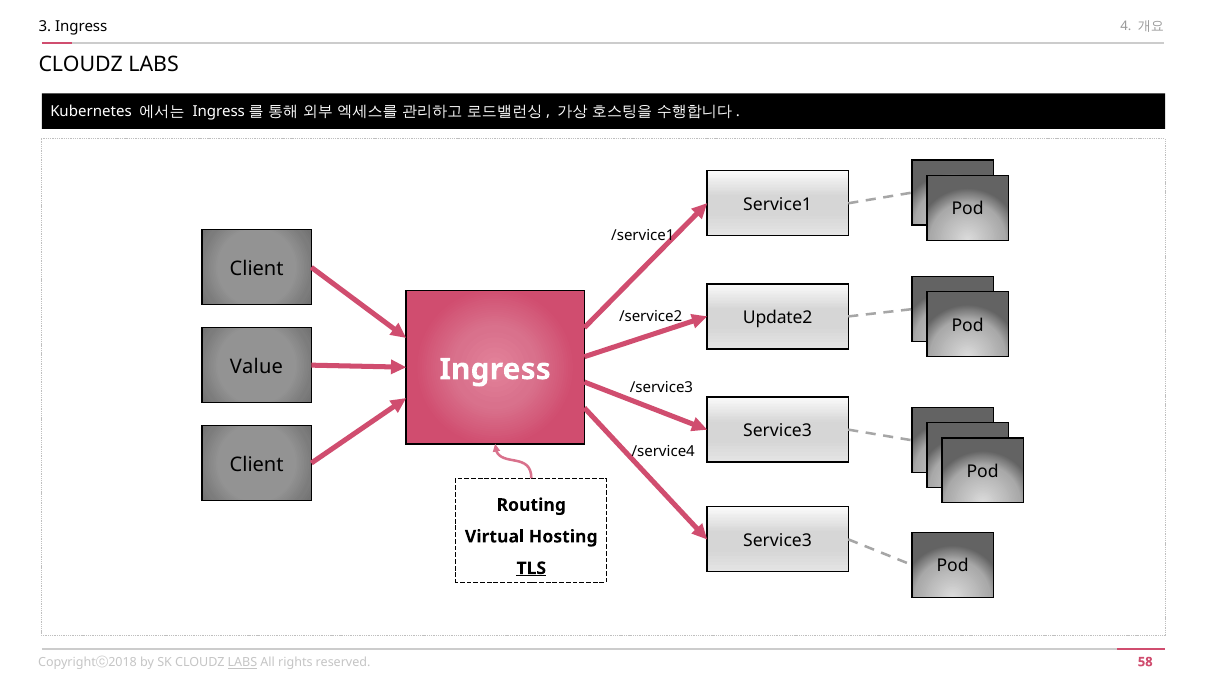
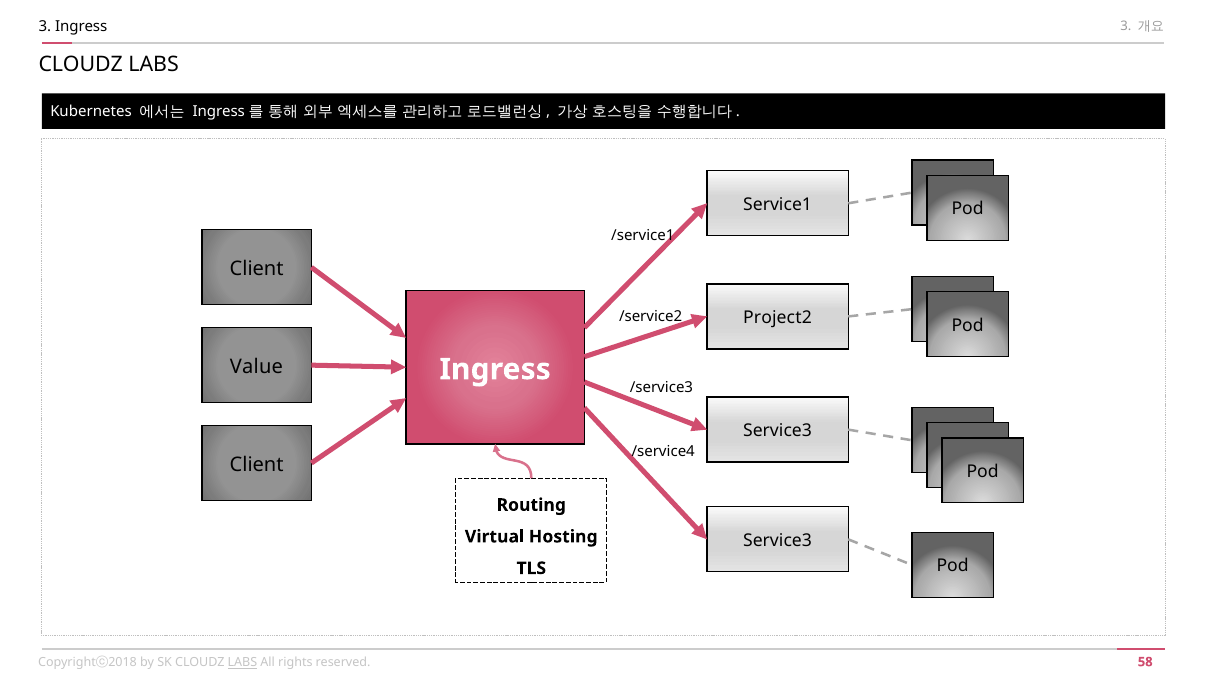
Ingress 4: 4 -> 3 (1126, 26)
Update2: Update2 -> Project2 (777, 318)
TLS underline: present -> none (531, 569)
